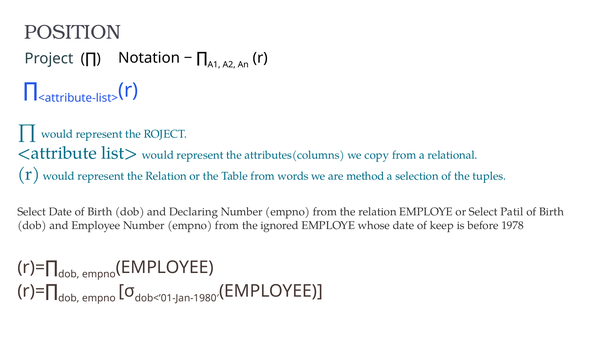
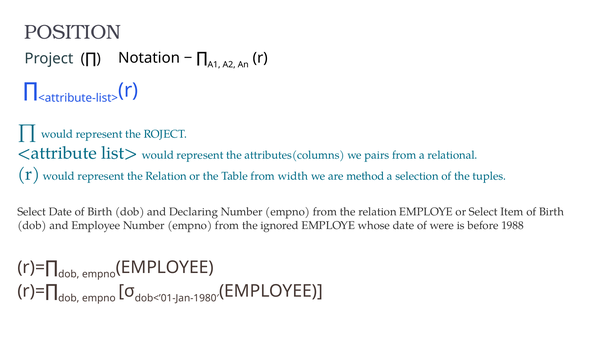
copy: copy -> pairs (377, 155)
words: words -> width (293, 176)
Patil: Patil -> Item (512, 212)
keep: keep -> were (442, 225)
1978: 1978 -> 1988 (513, 225)
